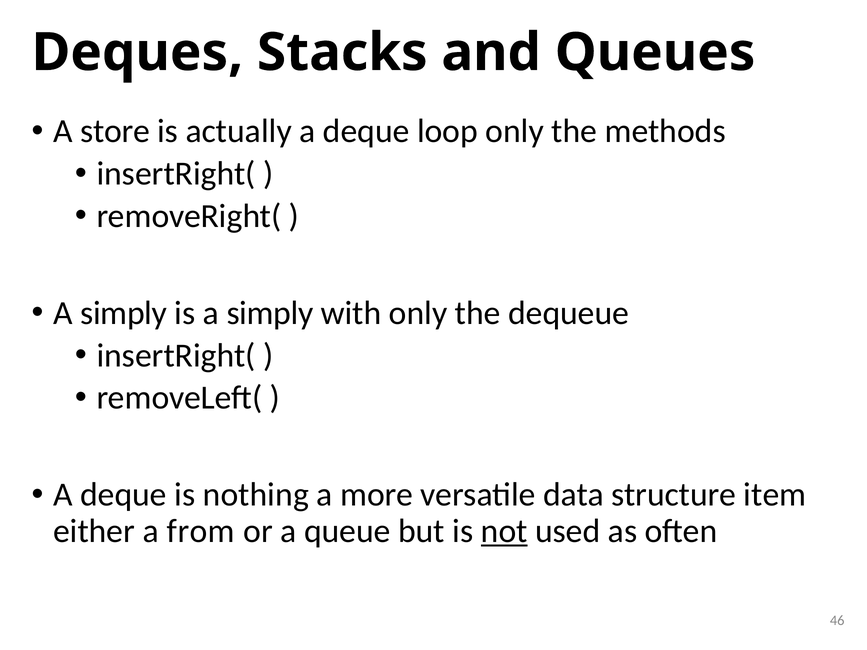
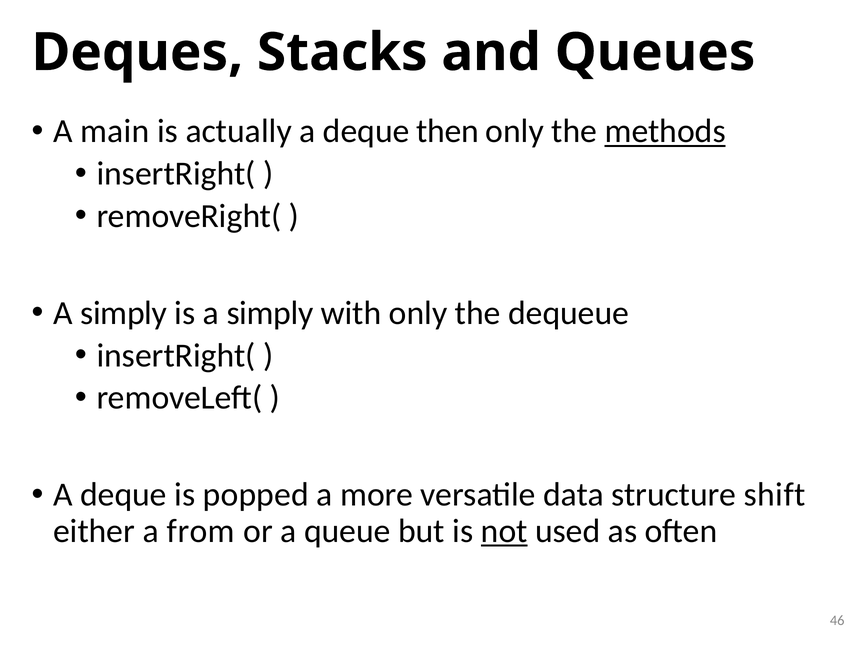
store: store -> main (115, 131)
loop: loop -> then (448, 131)
methods underline: none -> present (665, 131)
nothing: nothing -> popped (256, 495)
item: item -> shift (775, 495)
